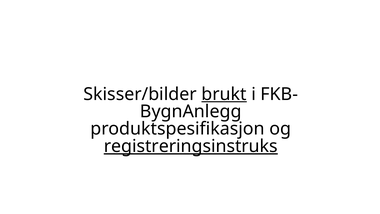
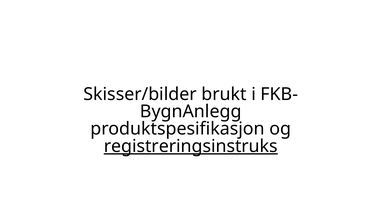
brukt underline: present -> none (224, 94)
